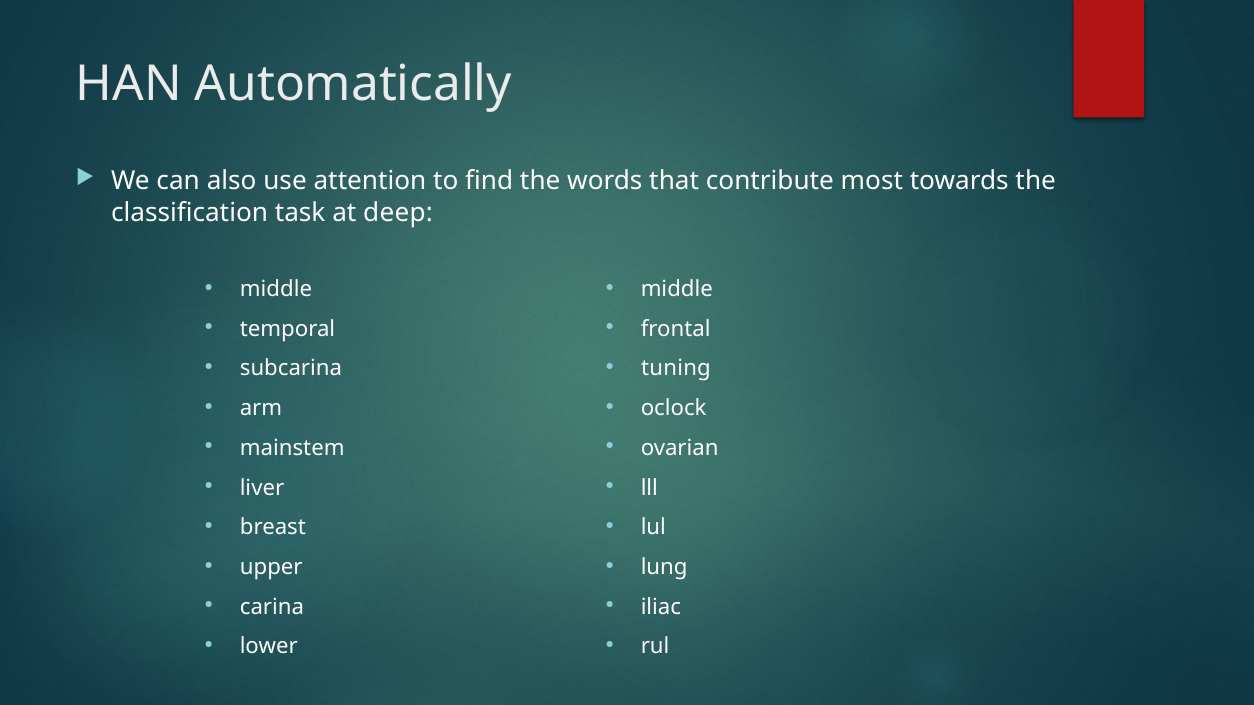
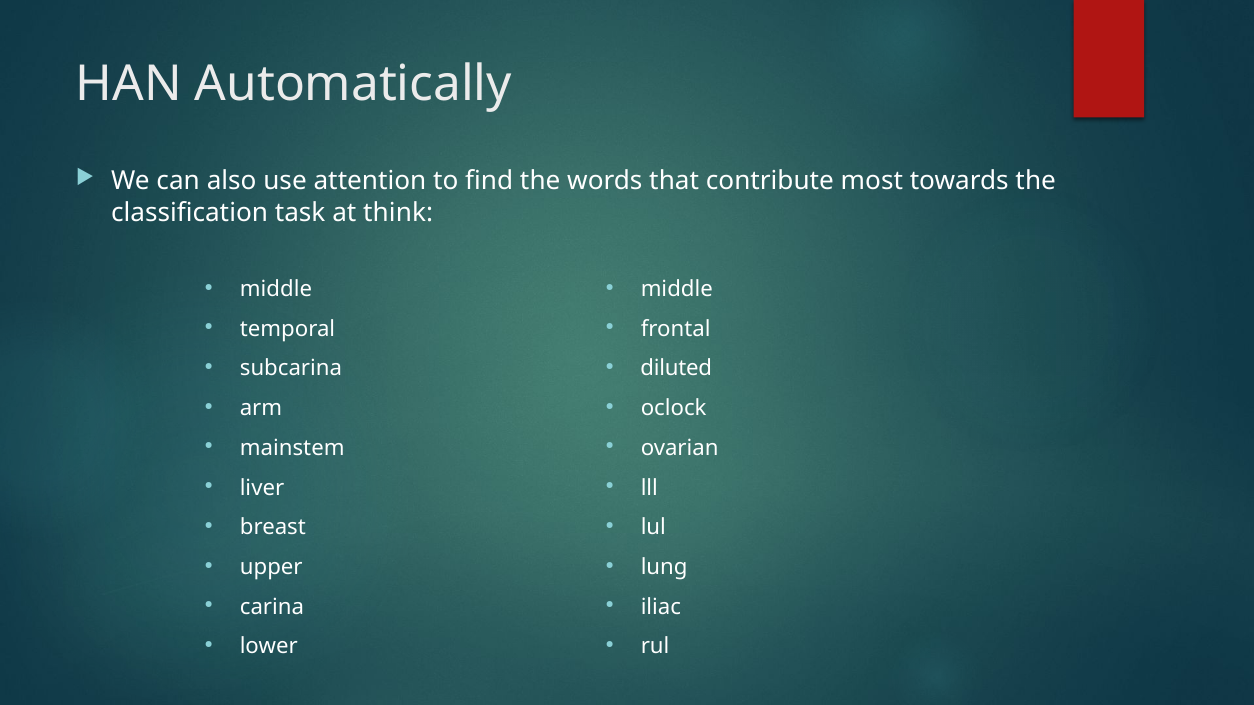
deep: deep -> think (398, 213)
tuning: tuning -> diluted (676, 369)
